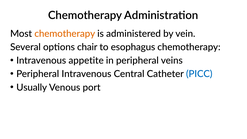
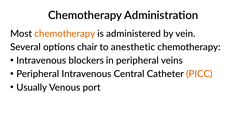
esophagus: esophagus -> anesthetic (133, 47)
appetite: appetite -> blockers (86, 61)
PICC colour: blue -> orange (199, 74)
